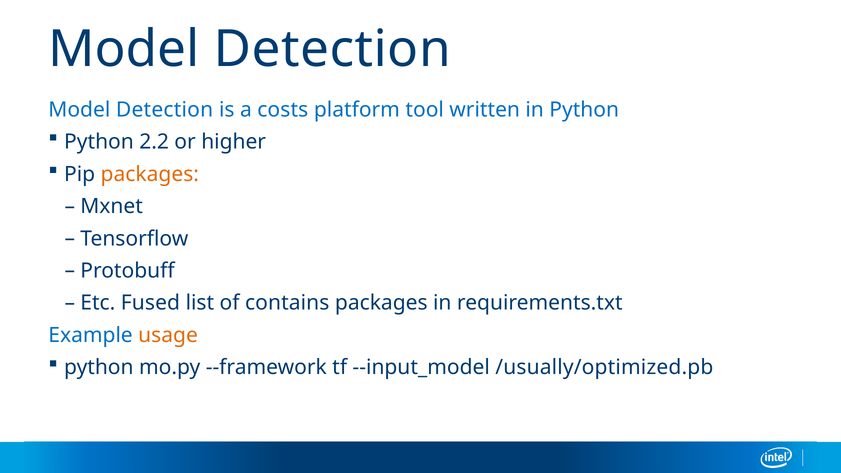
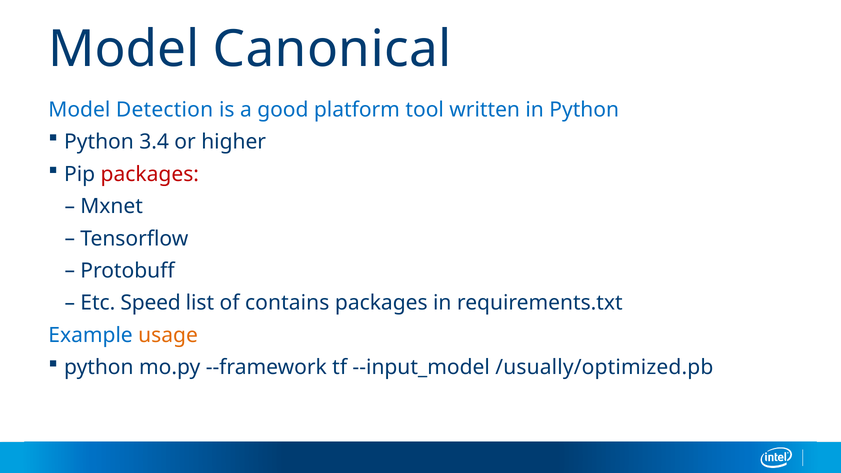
Detection: Detection -> Canonical (332, 49)
costs: costs -> good (283, 110)
2.2: 2.2 -> 3.4 (154, 142)
packages colour: orange -> red (150, 174)
Fused: Fused -> Speed (151, 303)
